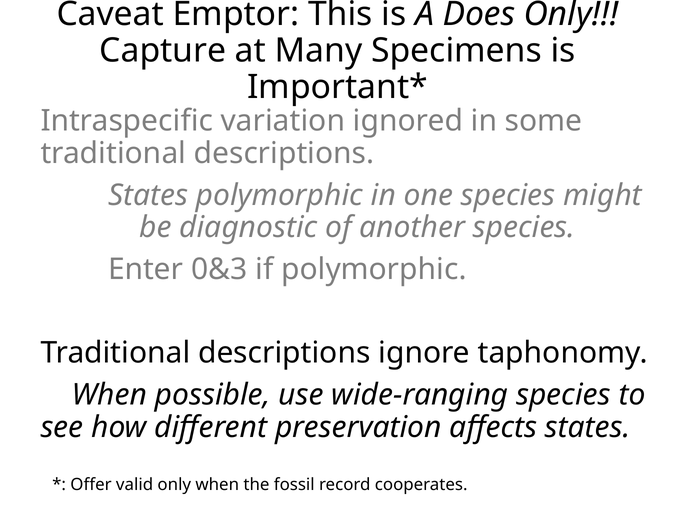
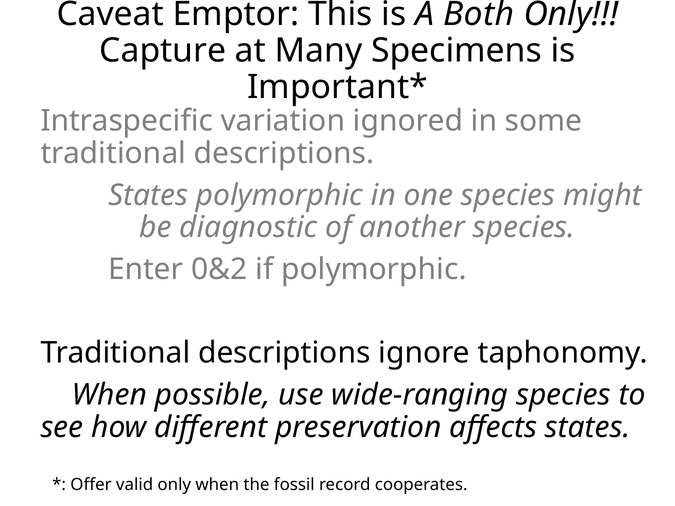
Does: Does -> Both (479, 14)
0&3: 0&3 -> 0&2 (219, 270)
